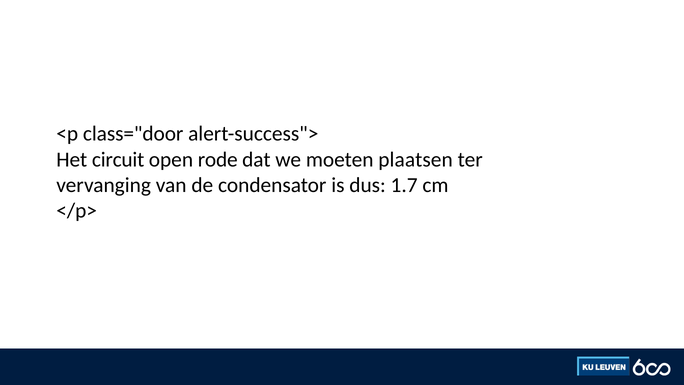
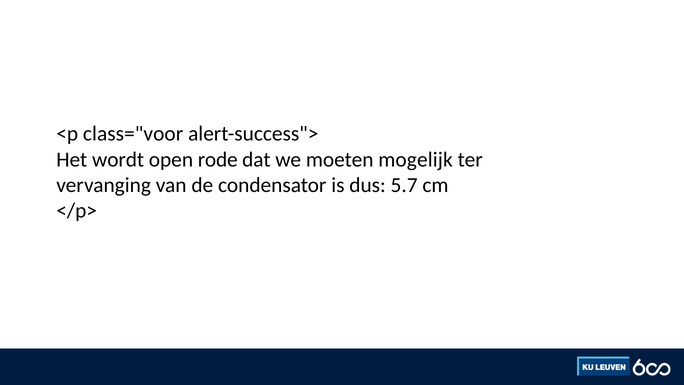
class="door: class="door -> class="voor (133, 134)
circuit: circuit -> wordt (118, 159)
plaatsen: plaatsen -> mogelijk (416, 159)
1.7: 1.7 -> 5.7 (404, 185)
